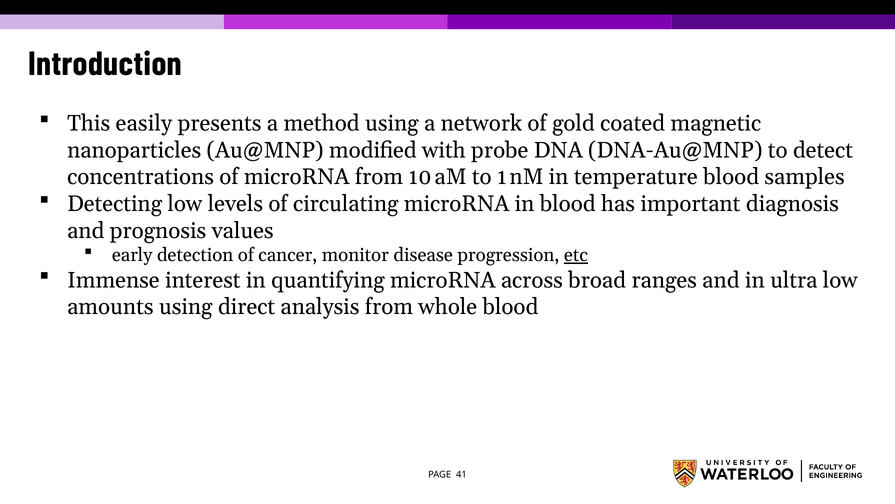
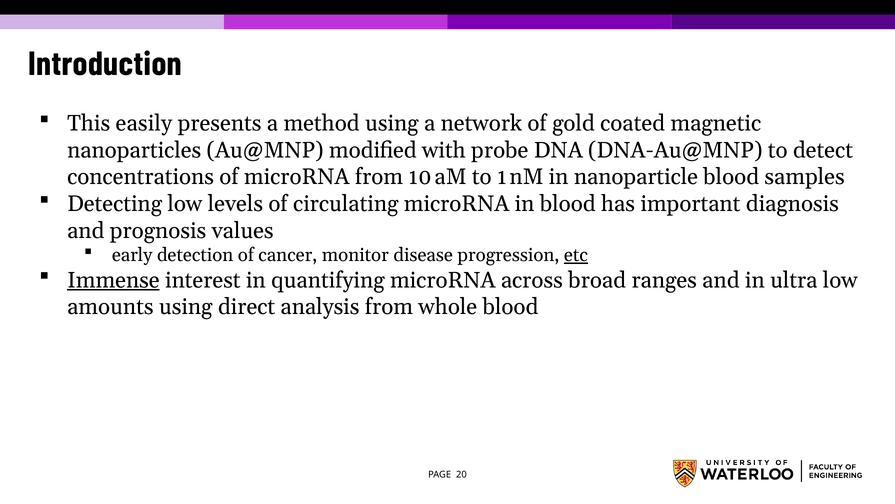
temperature: temperature -> nanoparticle (636, 177)
Immense underline: none -> present (113, 280)
41: 41 -> 20 (461, 474)
